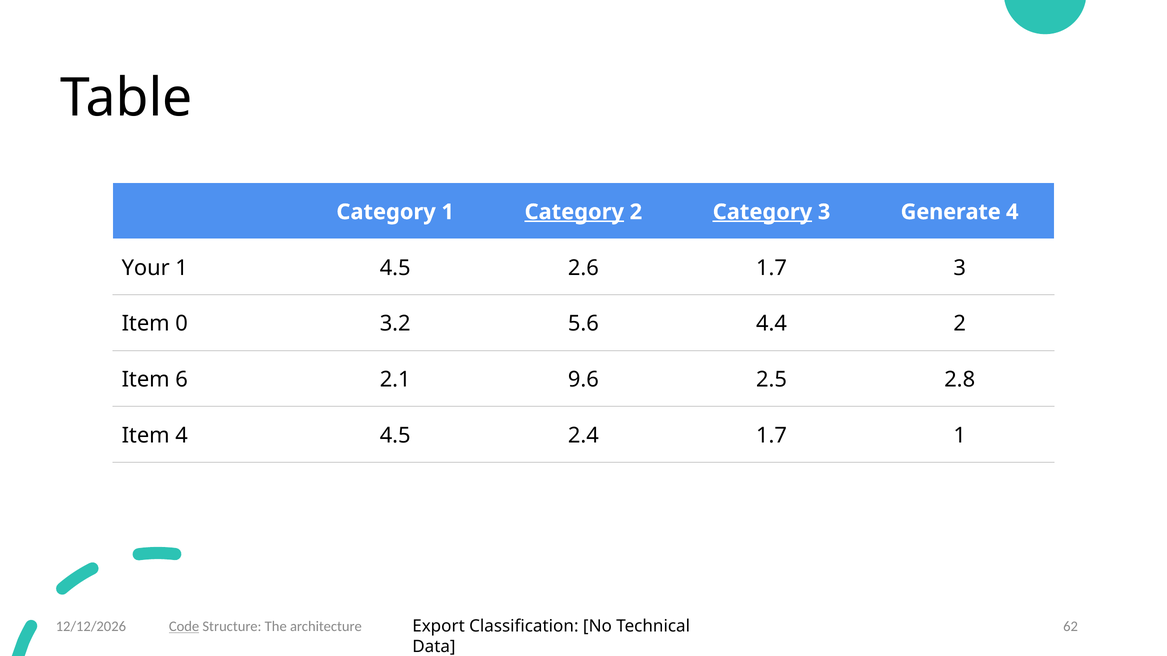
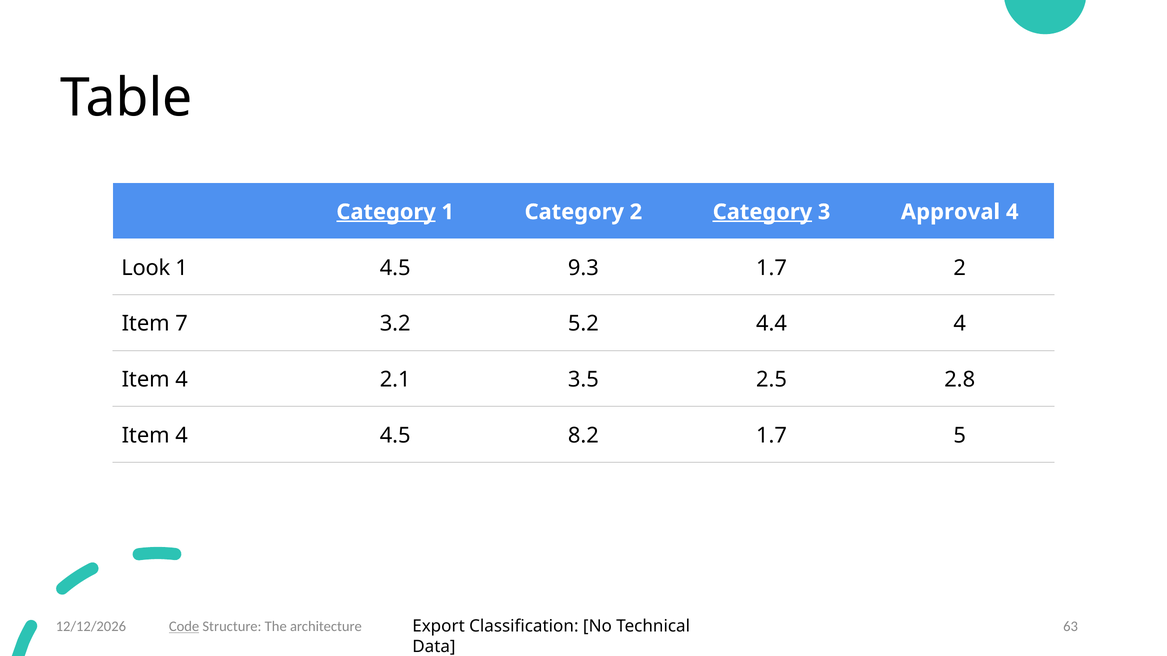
Category underline: none -> present (386, 212)
Category underline: present -> none (574, 212)
Generate: Generate -> Approval (951, 212)
Your: Your -> Look (146, 268)
2.6: 2.6 -> 9.3 (583, 268)
1.7 3: 3 -> 2 (960, 268)
0: 0 -> 7 (182, 324)
5.6: 5.6 -> 5.2 (583, 324)
4.4 2: 2 -> 4 (960, 324)
6: 6 -> 4 (182, 380)
9.6: 9.6 -> 3.5 (583, 380)
2.4: 2.4 -> 8.2 (583, 436)
1.7 1: 1 -> 5 (960, 436)
62: 62 -> 63 (1071, 627)
